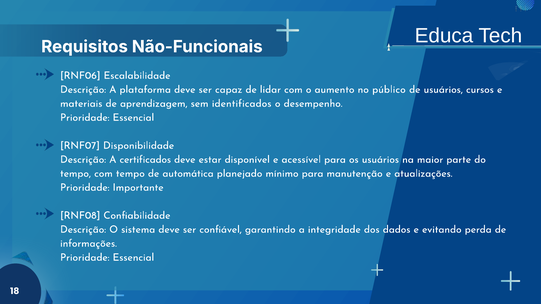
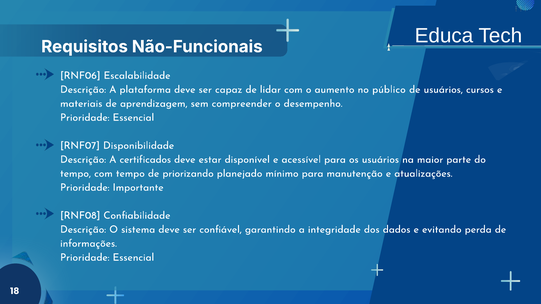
identificados: identificados -> compreender (242, 104)
automática: automática -> priorizando (188, 174)
